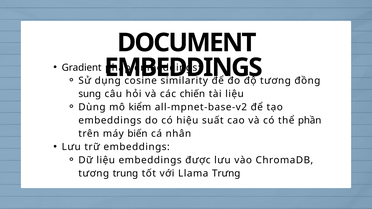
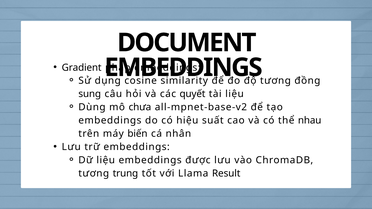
chiến: chiến -> quyết (192, 94)
kiểm: kiểm -> chưa (140, 107)
phần: phần -> nhau (310, 121)
Trưng: Trưng -> Result (226, 174)
